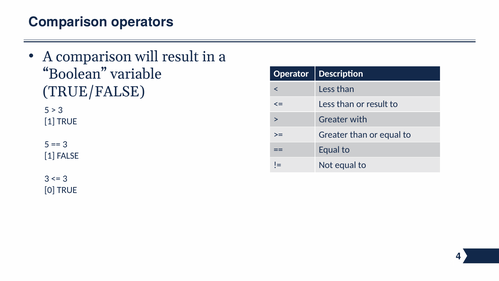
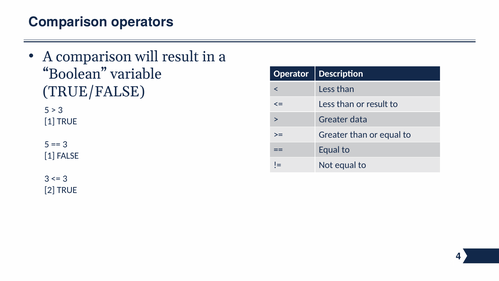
with: with -> data (359, 119)
0: 0 -> 2 (50, 190)
